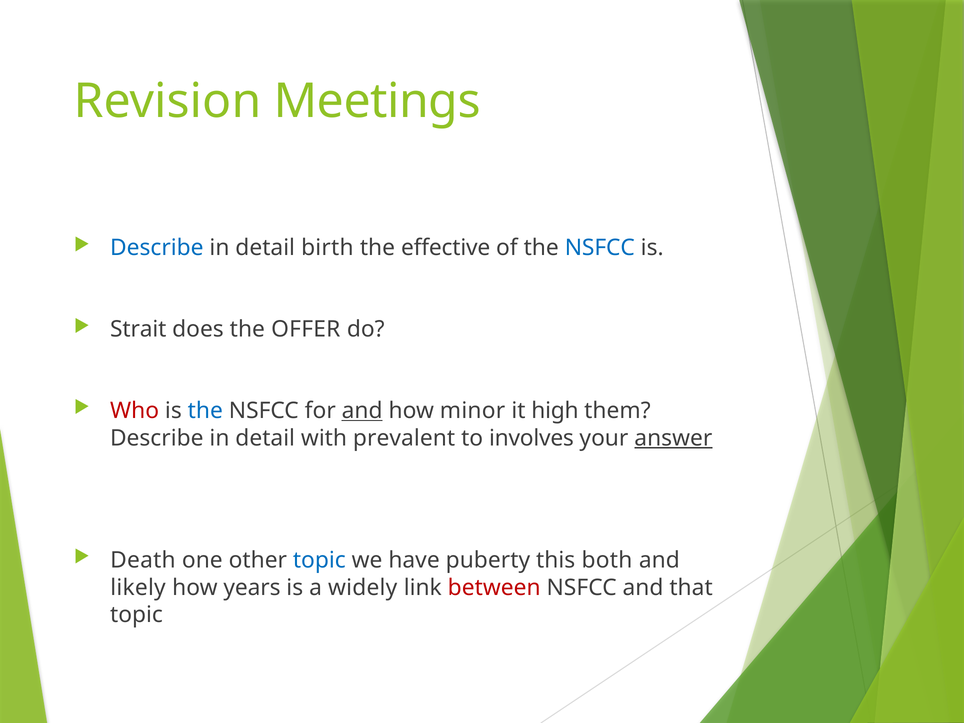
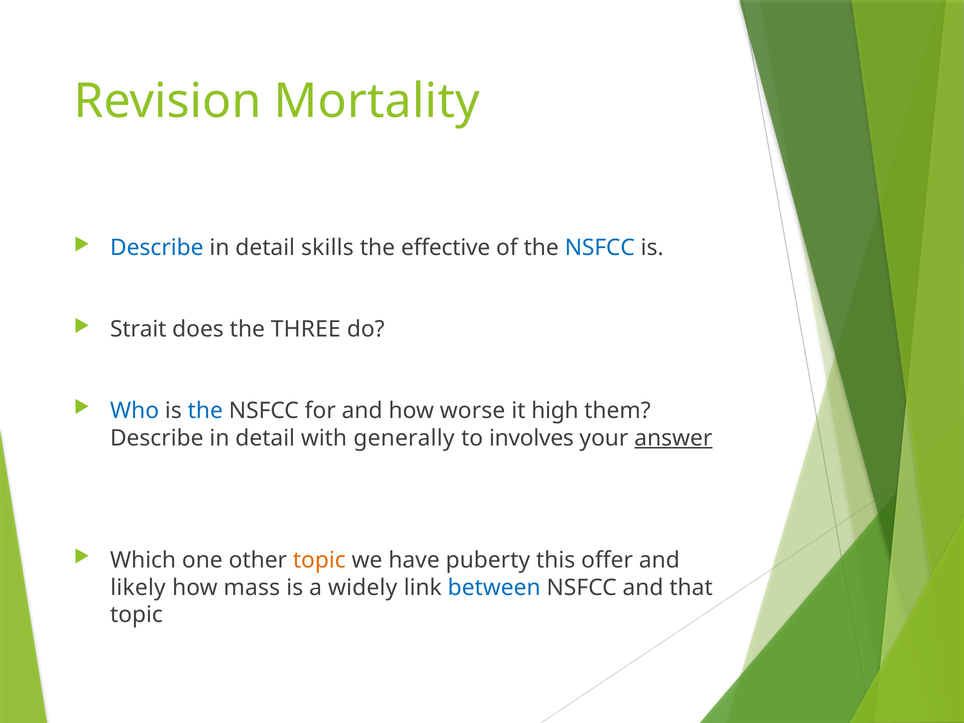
Meetings: Meetings -> Mortality (377, 101)
birth: birth -> skills (327, 248)
OFFER: OFFER -> THREE (306, 329)
Who colour: red -> blue (135, 411)
and underline: present -> none (362, 411)
minor: minor -> worse (473, 411)
prevalent: prevalent -> generally (404, 438)
Death: Death -> Which (143, 560)
topic colour: blue -> orange (319, 560)
both: both -> offer (607, 560)
years: years -> mass (252, 588)
between colour: red -> blue (494, 588)
